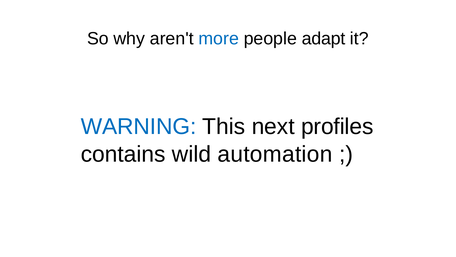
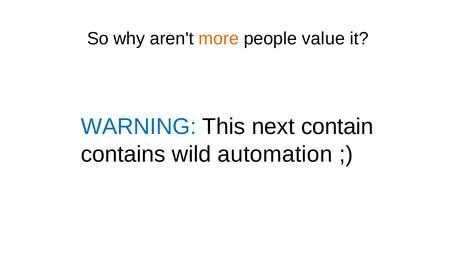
more colour: blue -> orange (219, 39)
adapt: adapt -> value (323, 39)
profiles: profiles -> contain (337, 127)
